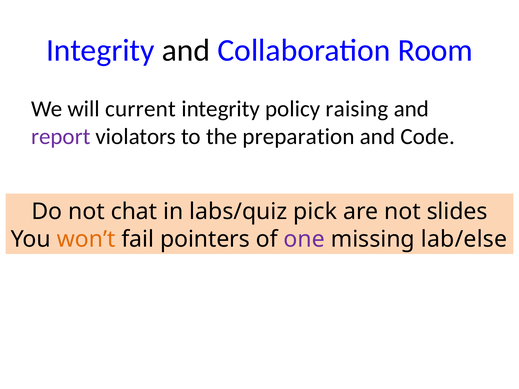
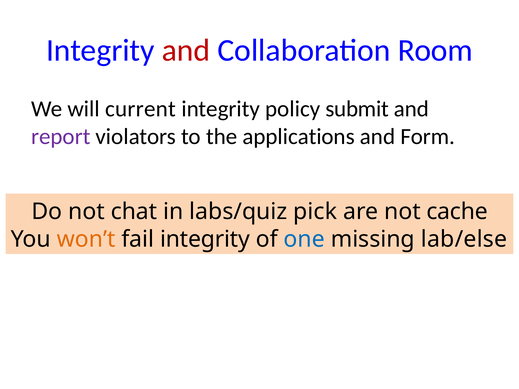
and colour: black -> red (186, 50)
raising: raising -> submit (357, 109)
preparation: preparation -> applications (299, 137)
Code: Code -> Form (428, 137)
slides: slides -> cache (457, 212)
fail pointers: pointers -> integrity (205, 239)
one colour: purple -> blue (304, 239)
